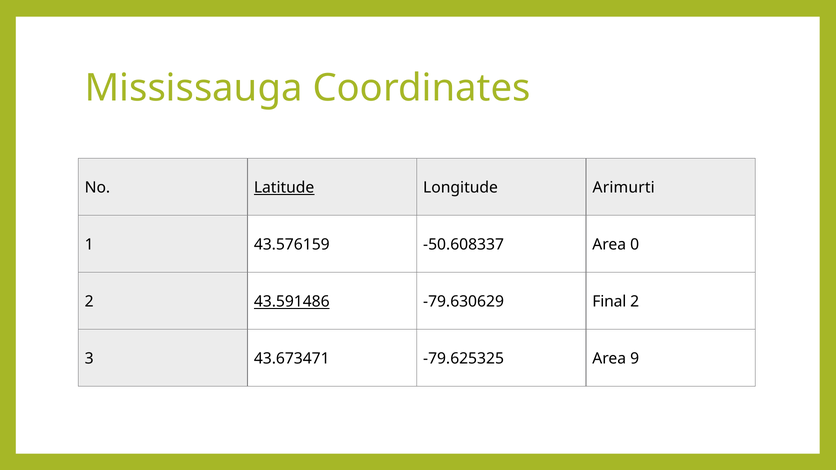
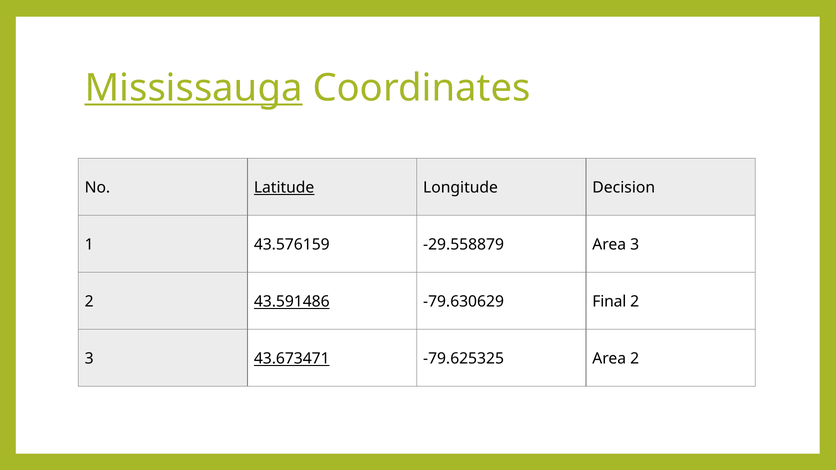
Mississauga underline: none -> present (194, 88)
Arimurti: Arimurti -> Decision (624, 188)
-50.608337: -50.608337 -> -29.558879 (464, 245)
Area 0: 0 -> 3 (635, 245)
43.673471 underline: none -> present (292, 359)
Area 9: 9 -> 2 (635, 359)
